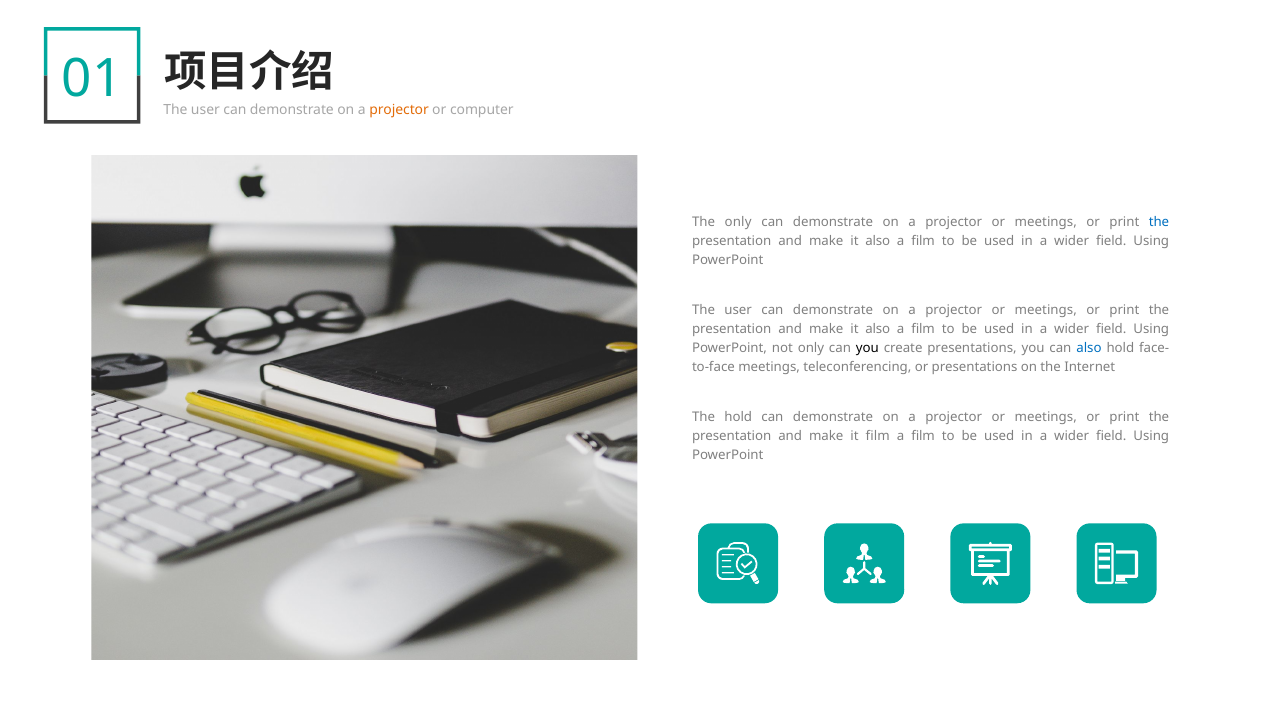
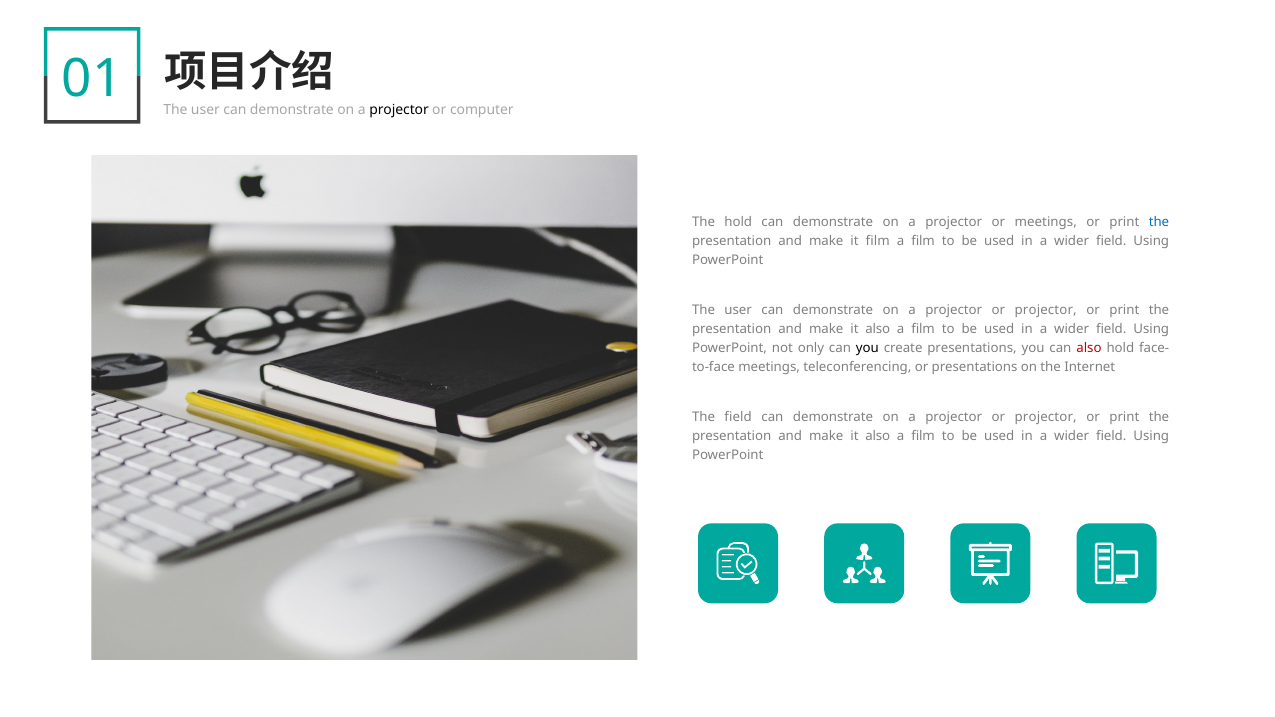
projector colour: orange -> black (399, 110)
The only: only -> hold (738, 222)
also: also -> film (878, 241)
meetings: meetings -> projector (1046, 310)
also colour: blue -> red (1089, 348)
The hold: hold -> field (738, 417)
meetings: meetings -> projector (1046, 417)
film: film -> also (878, 437)
